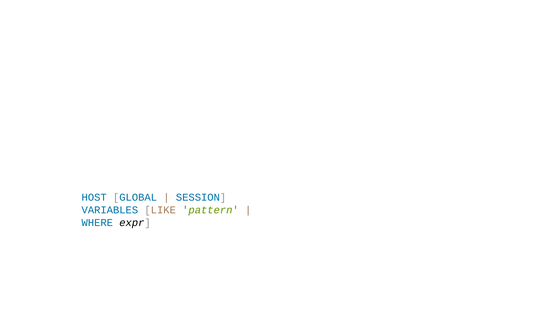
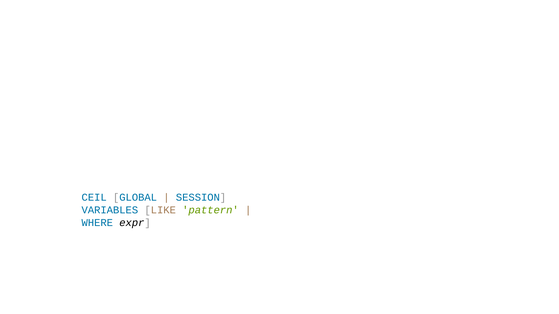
HOST: HOST -> CEIL (94, 198)
